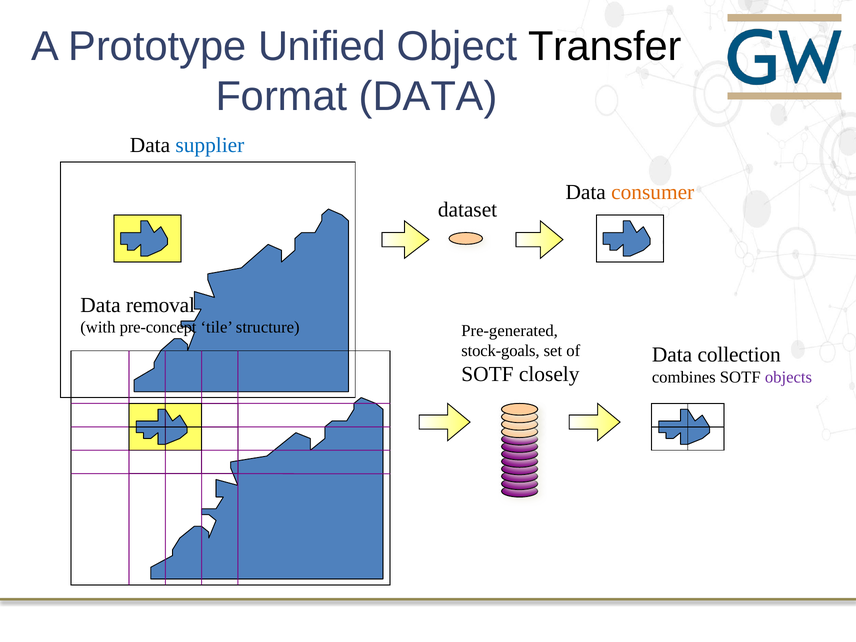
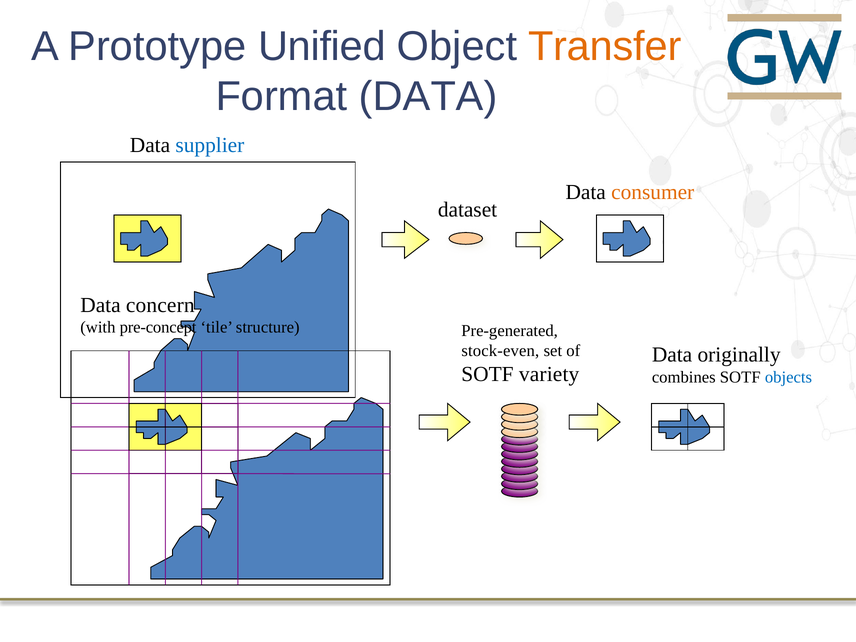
Transfer colour: black -> orange (605, 46)
removal: removal -> concern (160, 305)
stock-goals: stock-goals -> stock-even (500, 351)
collection: collection -> originally (739, 355)
closely: closely -> variety (549, 374)
objects colour: purple -> blue (788, 377)
